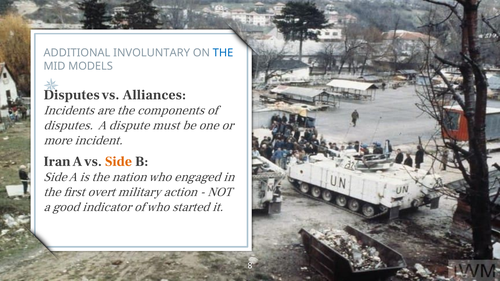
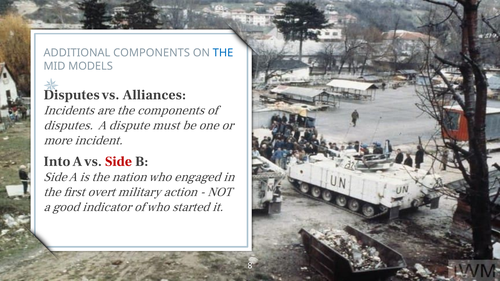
ADDITIONAL INVOLUNTARY: INVOLUNTARY -> COMPONENTS (152, 53)
Iran: Iran -> Into (57, 161)
Side colour: orange -> red (119, 161)
